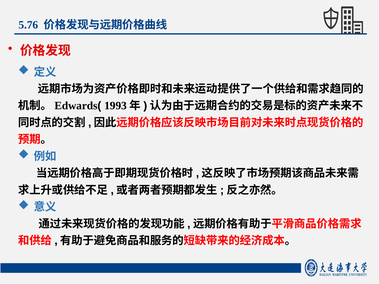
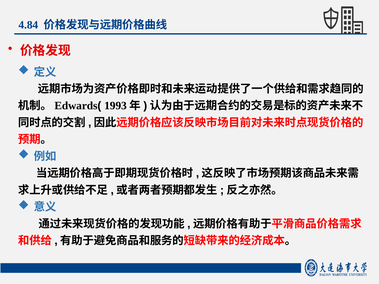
5.76: 5.76 -> 4.84 (28, 25)
